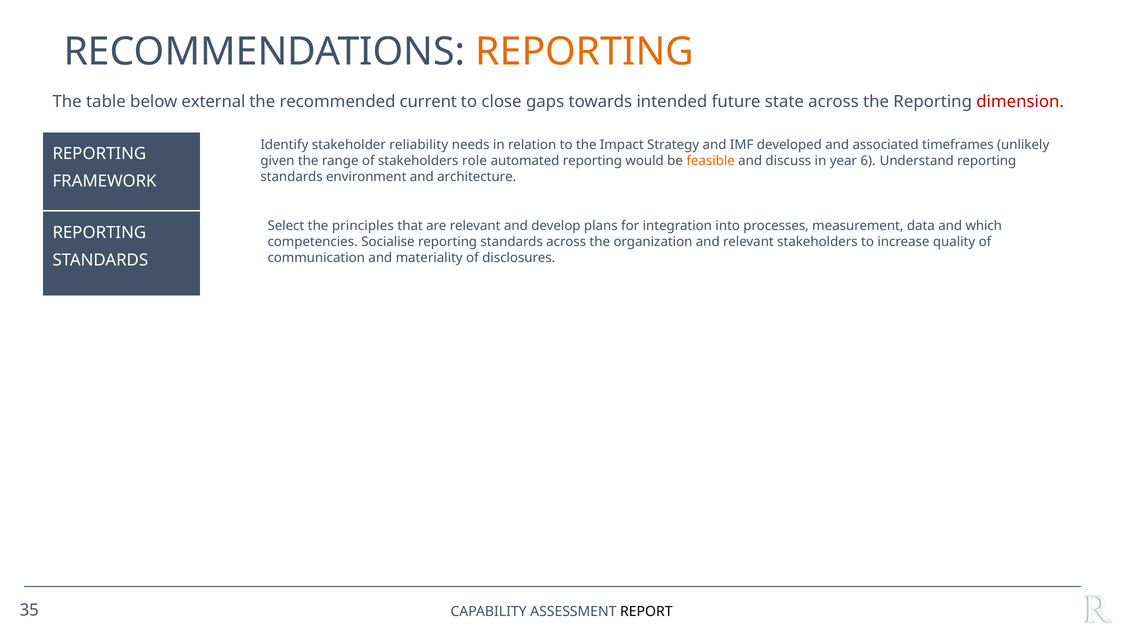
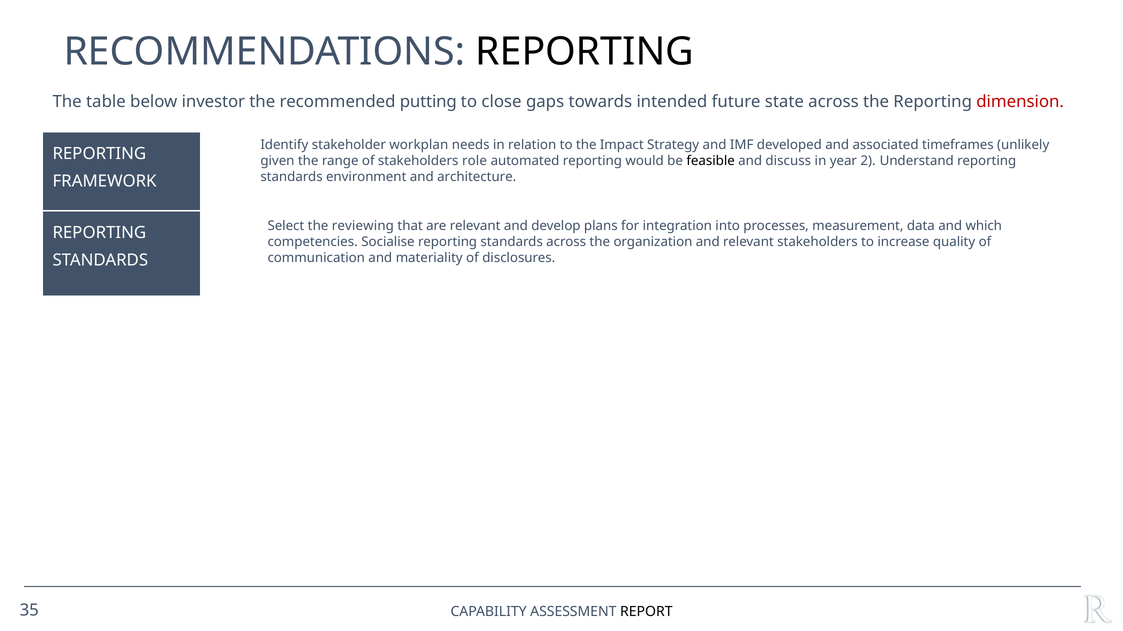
REPORTING colour: orange -> black (585, 52)
external: external -> investor (213, 102)
current: current -> putting (428, 102)
reliability: reliability -> workplan (419, 145)
feasible colour: orange -> black (711, 161)
6: 6 -> 2 (868, 161)
principles: principles -> reviewing (363, 226)
